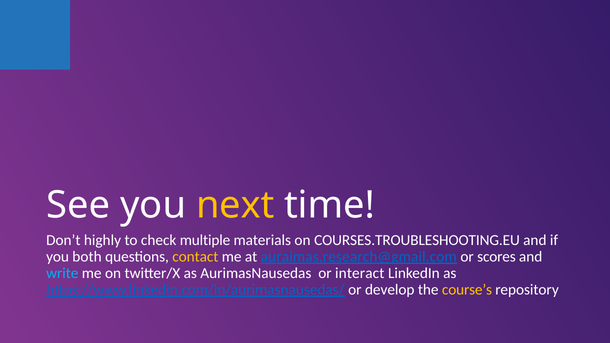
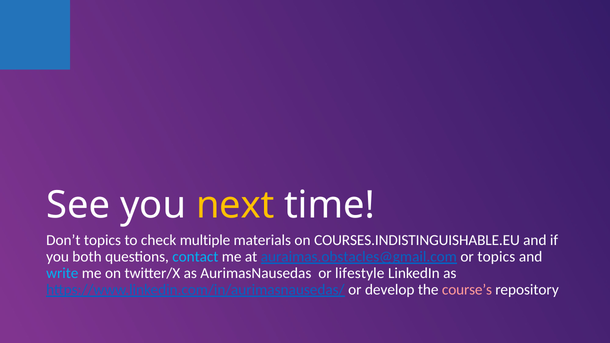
Don’t highly: highly -> topics (102, 240)
COURSES.TROUBLESHOOTING.EU: COURSES.TROUBLESHOOTING.EU -> COURSES.INDISTINGUISHABLE.EU (417, 240)
contact colour: yellow -> light blue (195, 257)
auraimas.research@gmail.com: auraimas.research@gmail.com -> auraimas.obstacles@gmail.com (359, 257)
or scores: scores -> topics (496, 257)
interact: interact -> lifestyle (360, 273)
course’s colour: yellow -> pink (467, 290)
